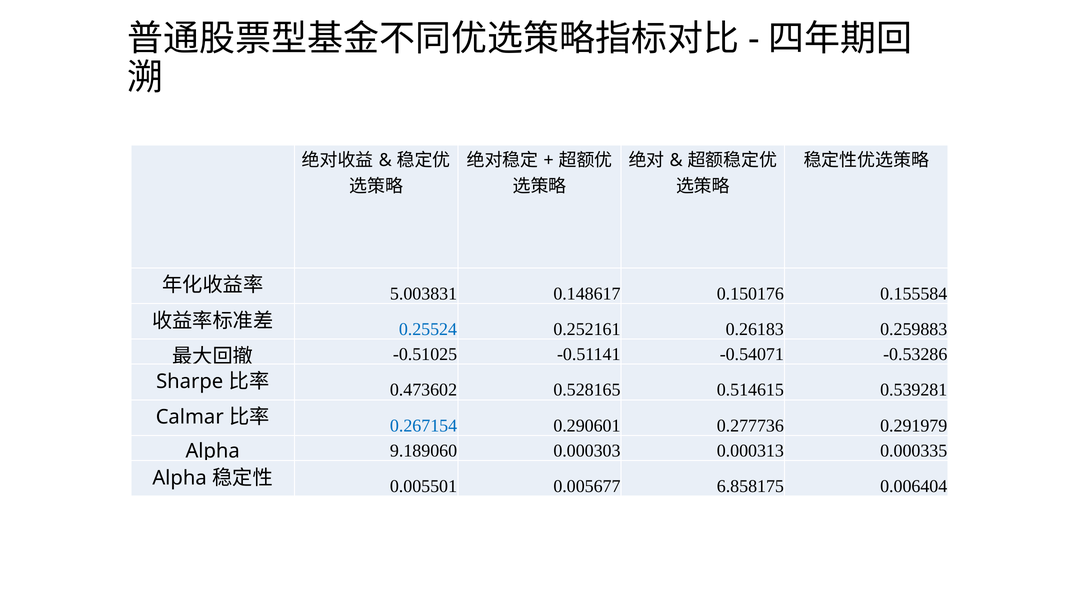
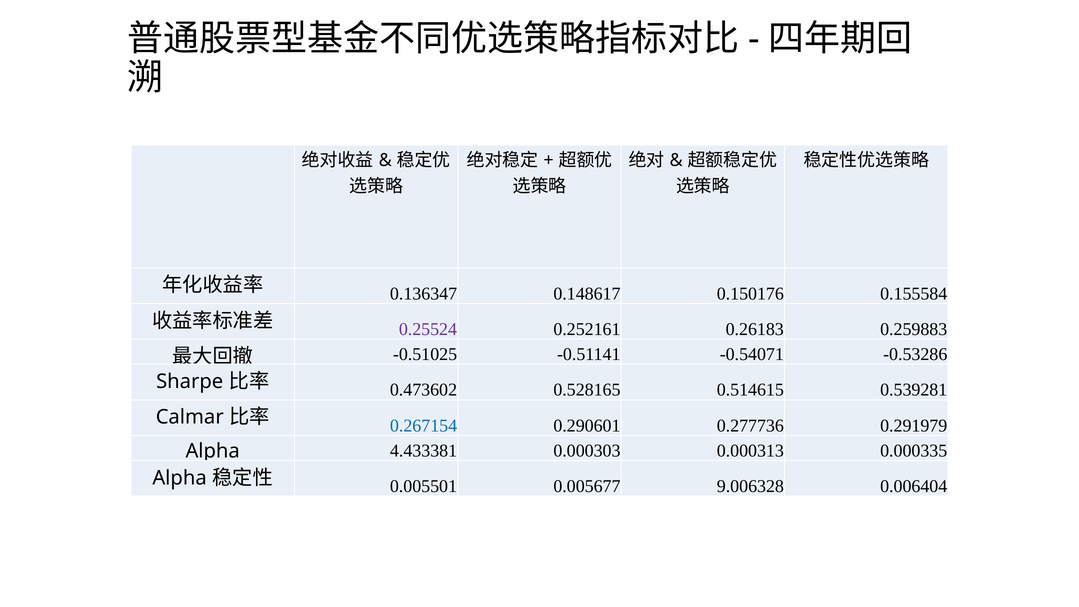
5.003831: 5.003831 -> 0.136347 (424, 294)
0.25524 colour: blue -> purple (428, 329)
9.189060: 9.189060 -> 4.433381 (424, 451)
6.858175: 6.858175 -> 9.006328 (750, 486)
